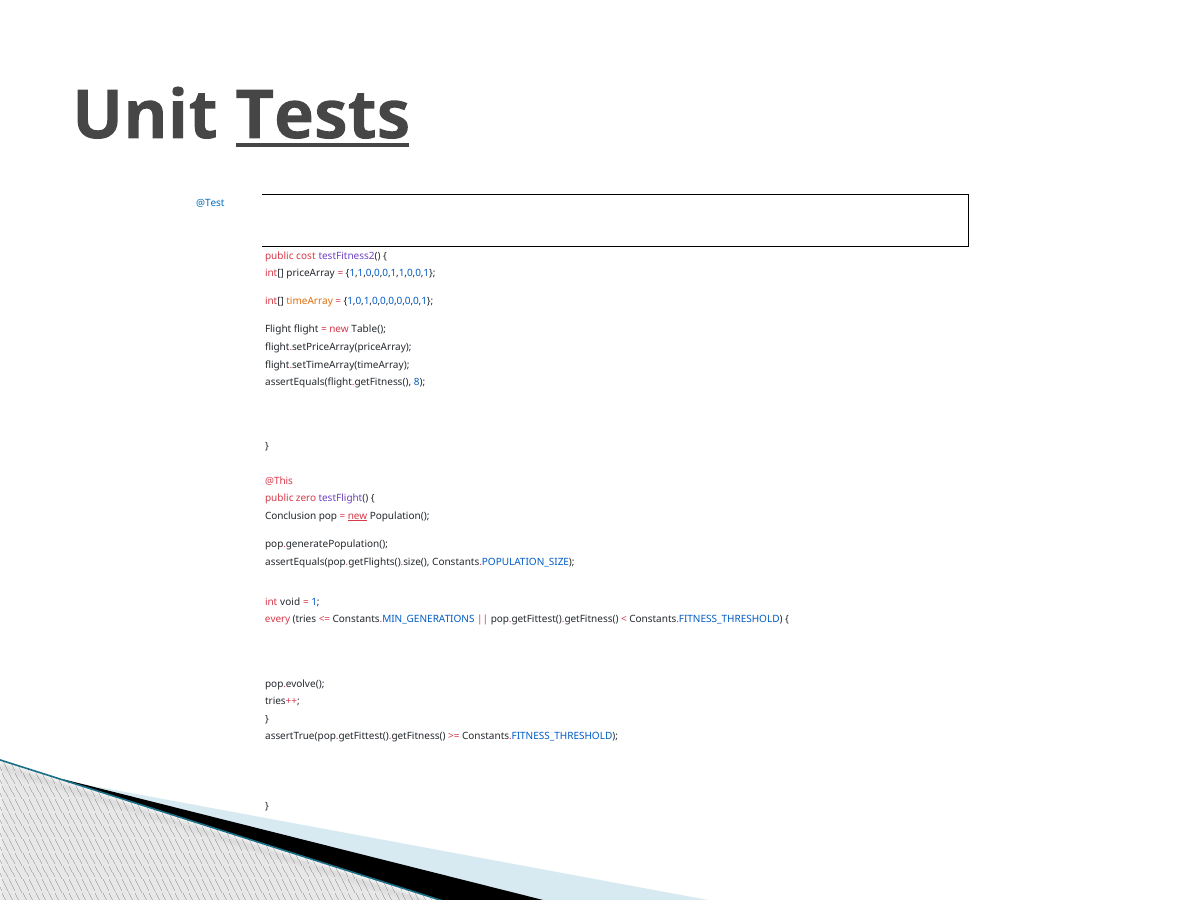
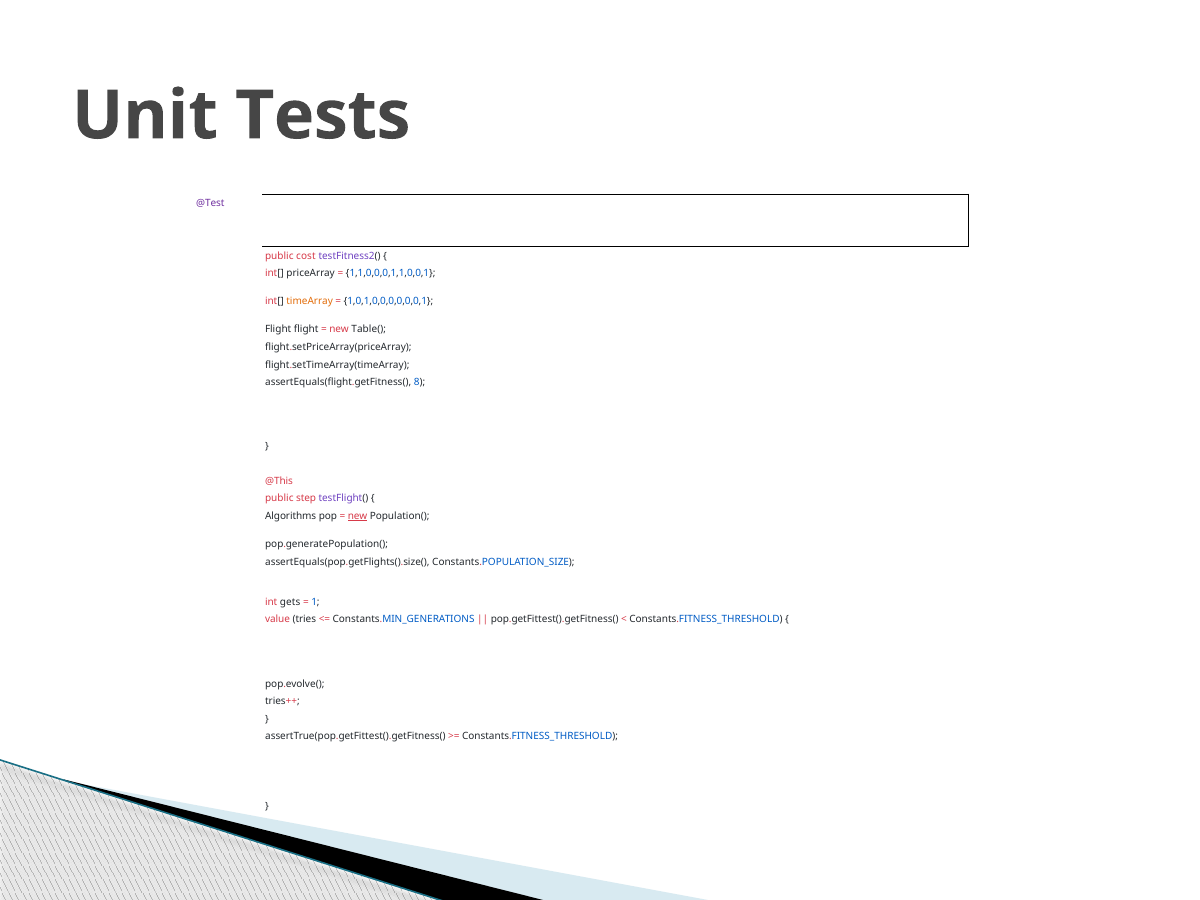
Tests underline: present -> none (323, 116)
@Test colour: blue -> purple (210, 204)
zero: zero -> step (306, 499)
Conclusion: Conclusion -> Algorithms (291, 516)
void: void -> gets (290, 602)
every: every -> value (278, 620)
